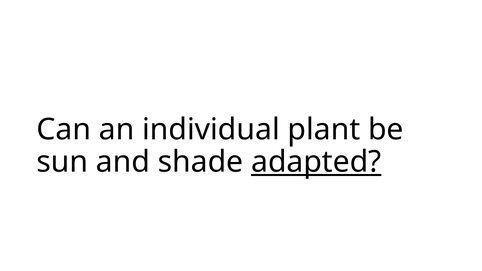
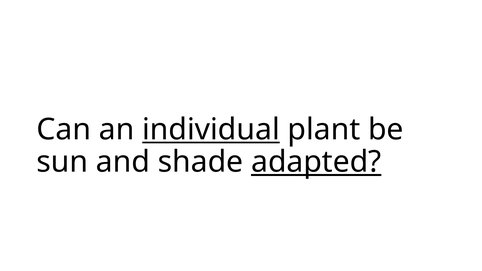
individual underline: none -> present (211, 130)
